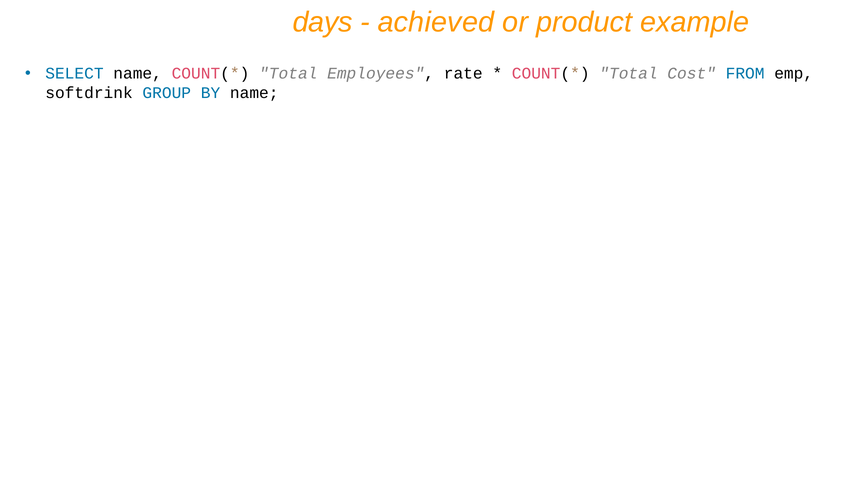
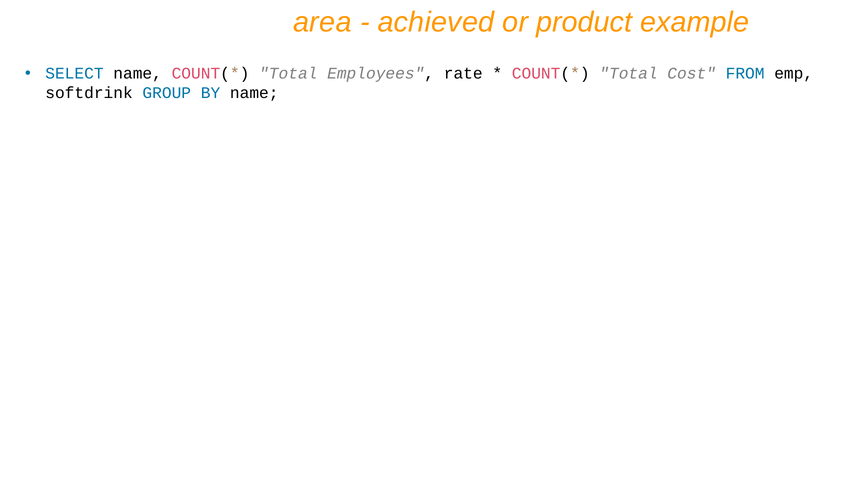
days: days -> area (322, 22)
